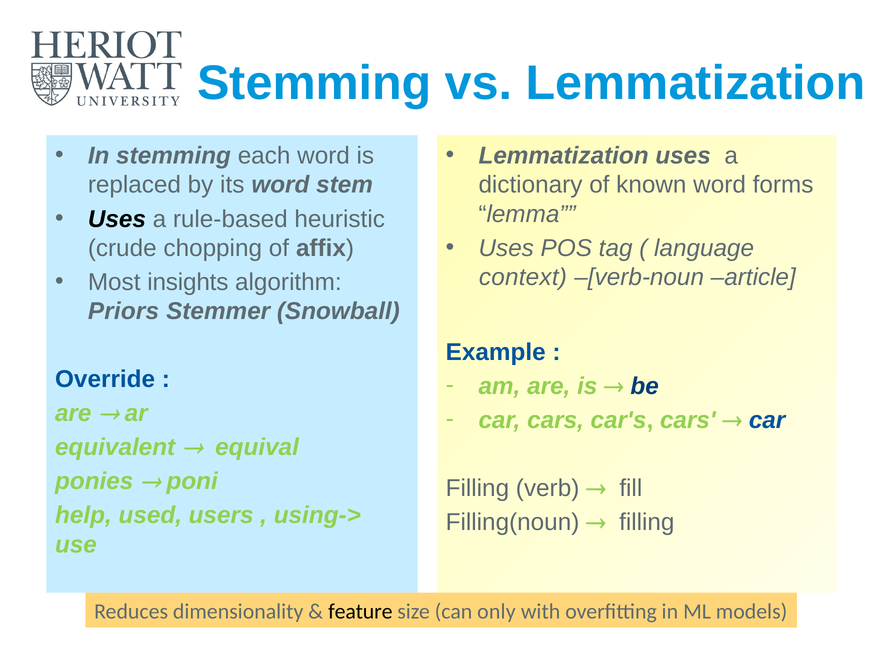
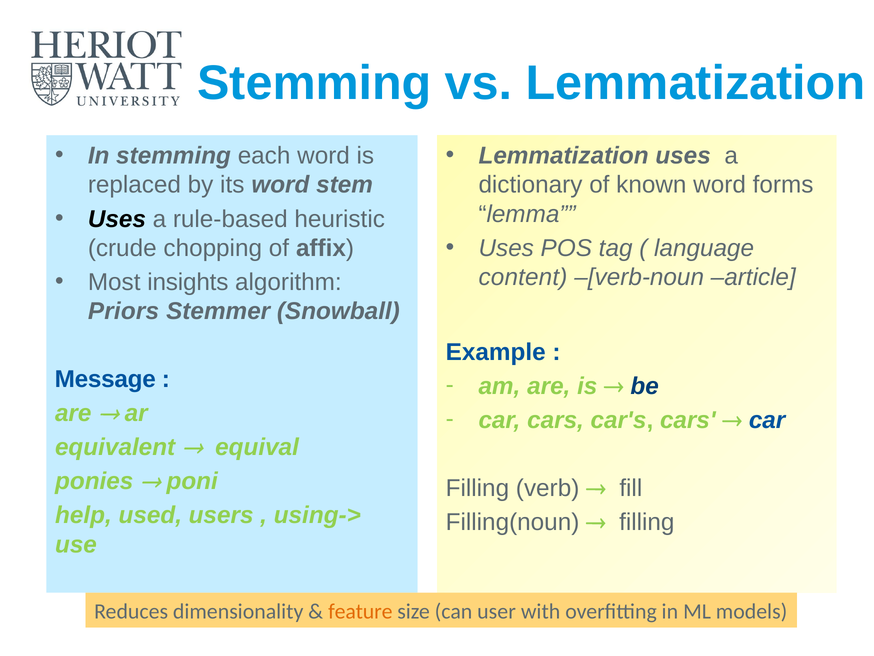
context: context -> content (523, 277)
Override: Override -> Message (105, 379)
feature colour: black -> orange (360, 611)
only: only -> user (497, 611)
